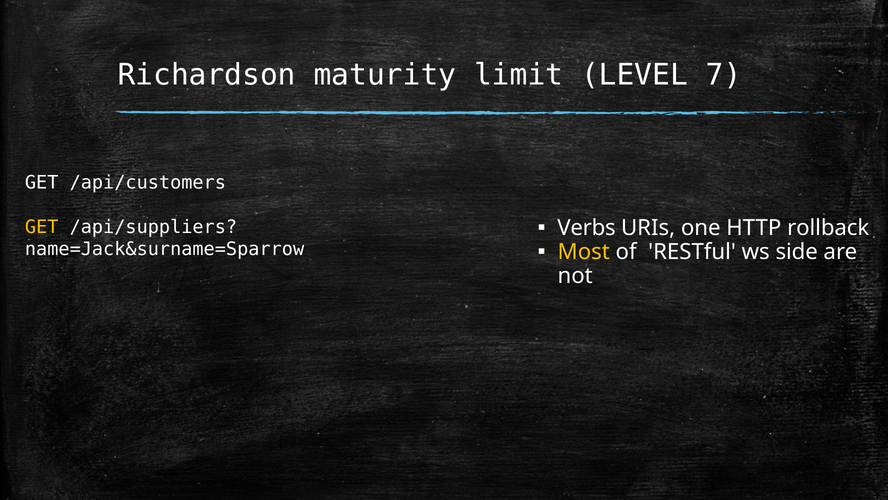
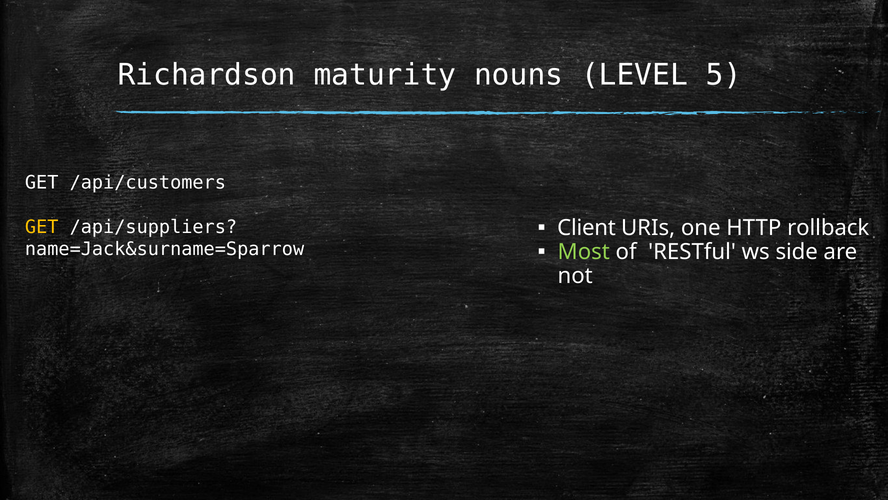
limit: limit -> nouns (519, 75)
7: 7 -> 5 (724, 75)
Verbs: Verbs -> Client (587, 228)
Most colour: yellow -> light green (584, 252)
